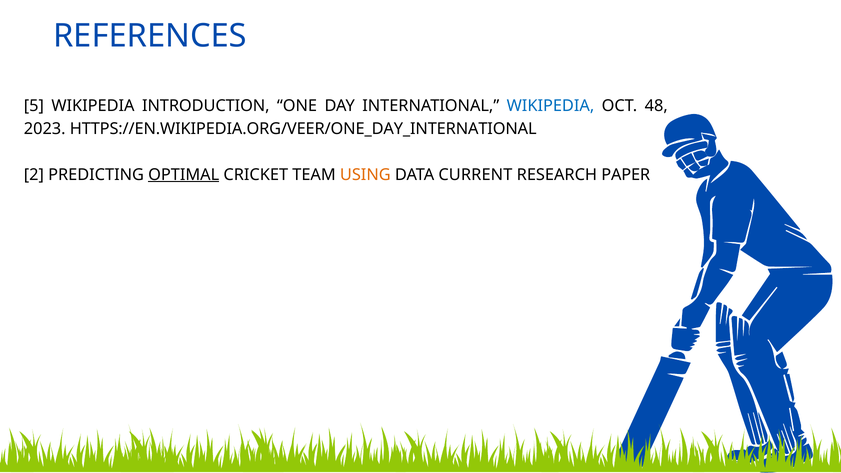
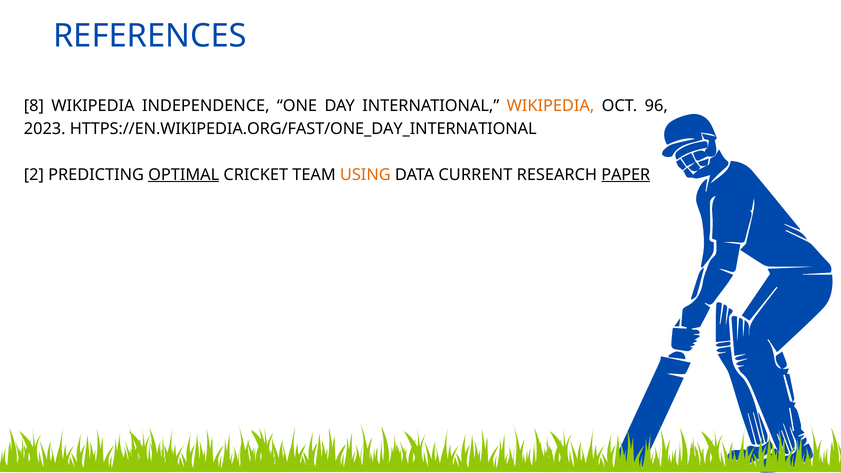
5: 5 -> 8 (34, 106)
INTRODUCTION: INTRODUCTION -> INDEPENDENCE (206, 106)
WIKIPEDIA colour: blue -> orange (550, 106)
48: 48 -> 96 (656, 106)
HTTPS://EN.WIKIPEDIA.ORG/VEER/ONE_DAY_INTERNATIONAL: HTTPS://EN.WIKIPEDIA.ORG/VEER/ONE_DAY_INTERNATIONAL -> HTTPS://EN.WIKIPEDIA.ORG/FAST/ONE_DAY_INTERNATIONAL (303, 129)
PAPER underline: none -> present (626, 175)
